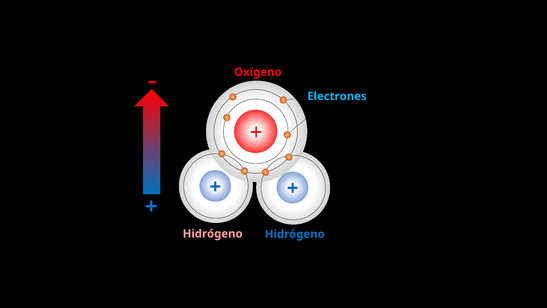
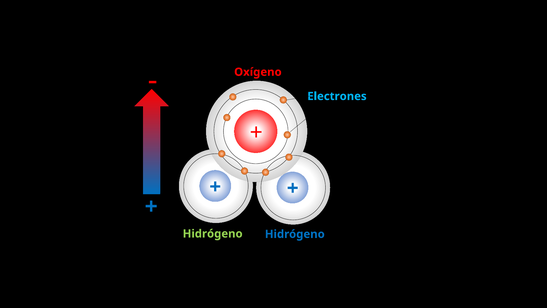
Hidrógeno colour: pink -> light green (213, 234)
